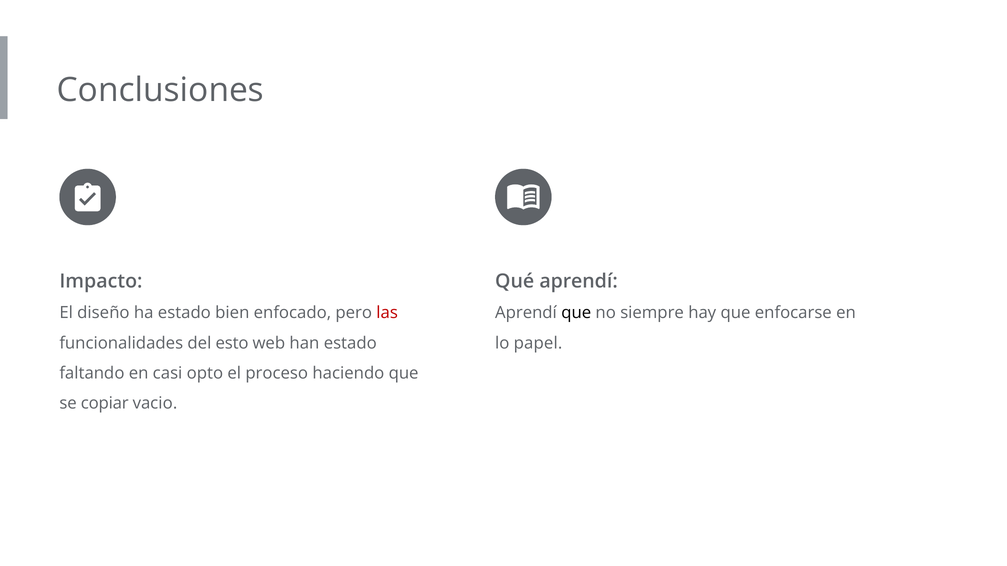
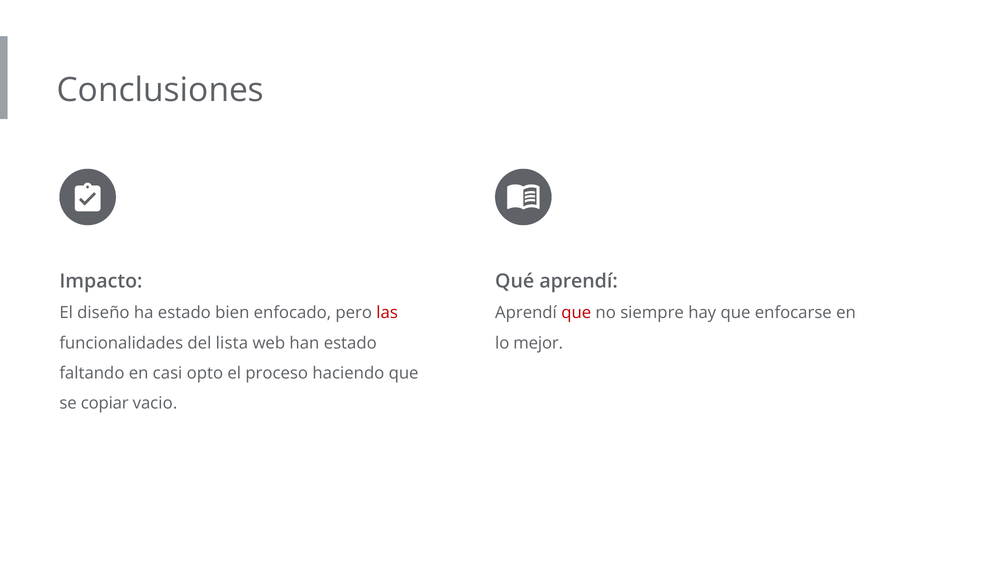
que colour: black -> red (576, 313)
esto: esto -> lista (232, 343)
papel: papel -> mejor (538, 343)
